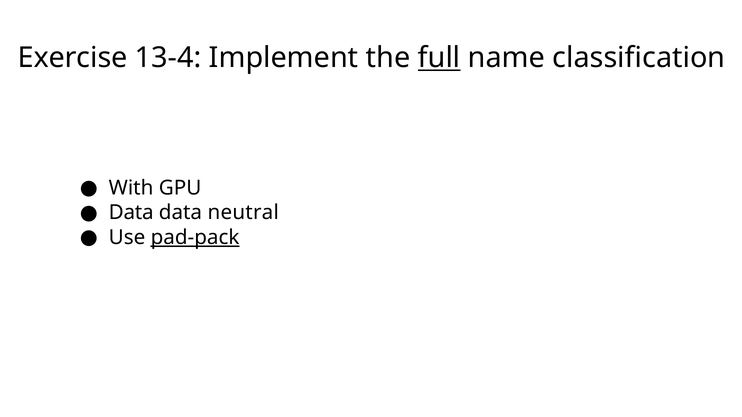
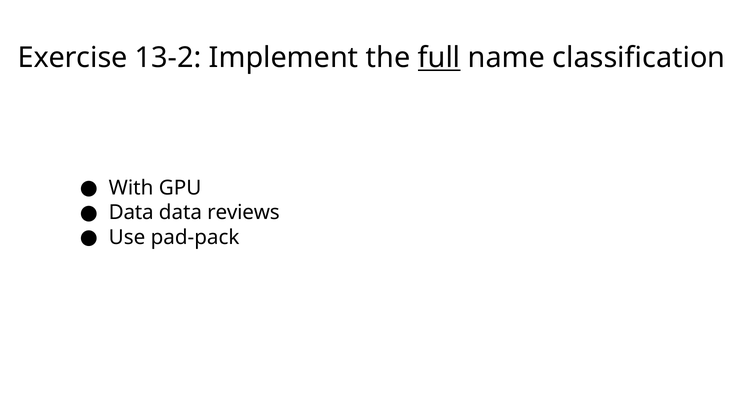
13-4: 13-4 -> 13-2 (168, 58)
neutral: neutral -> reviews (243, 213)
pad-pack underline: present -> none (195, 238)
